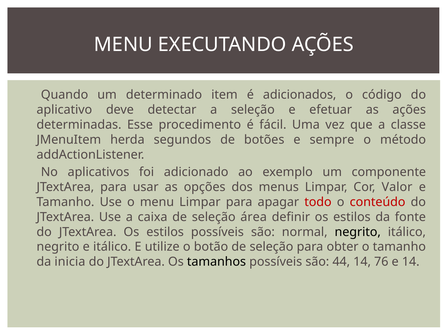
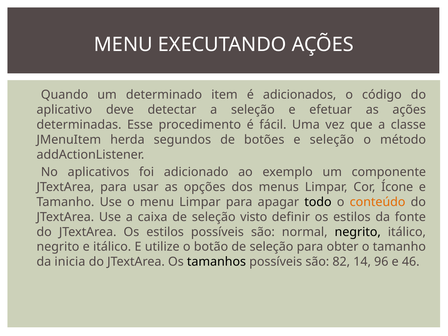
e sempre: sempre -> seleção (332, 140)
Valor: Valor -> Ícone (397, 187)
todo colour: red -> black (318, 202)
conteúdo colour: red -> orange (378, 202)
área: área -> visto (254, 217)
44: 44 -> 82 (341, 262)
76: 76 -> 96 (381, 262)
e 14: 14 -> 46 (411, 262)
